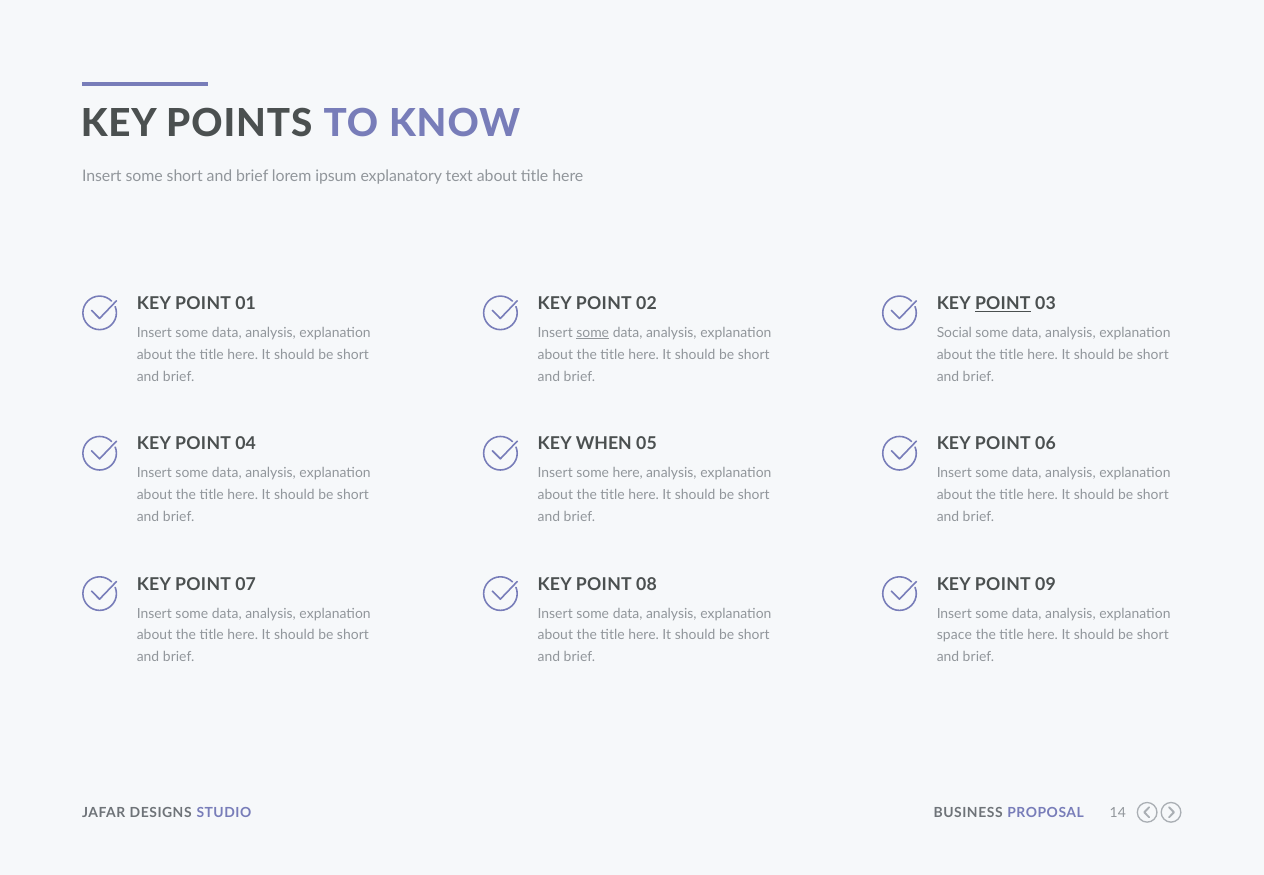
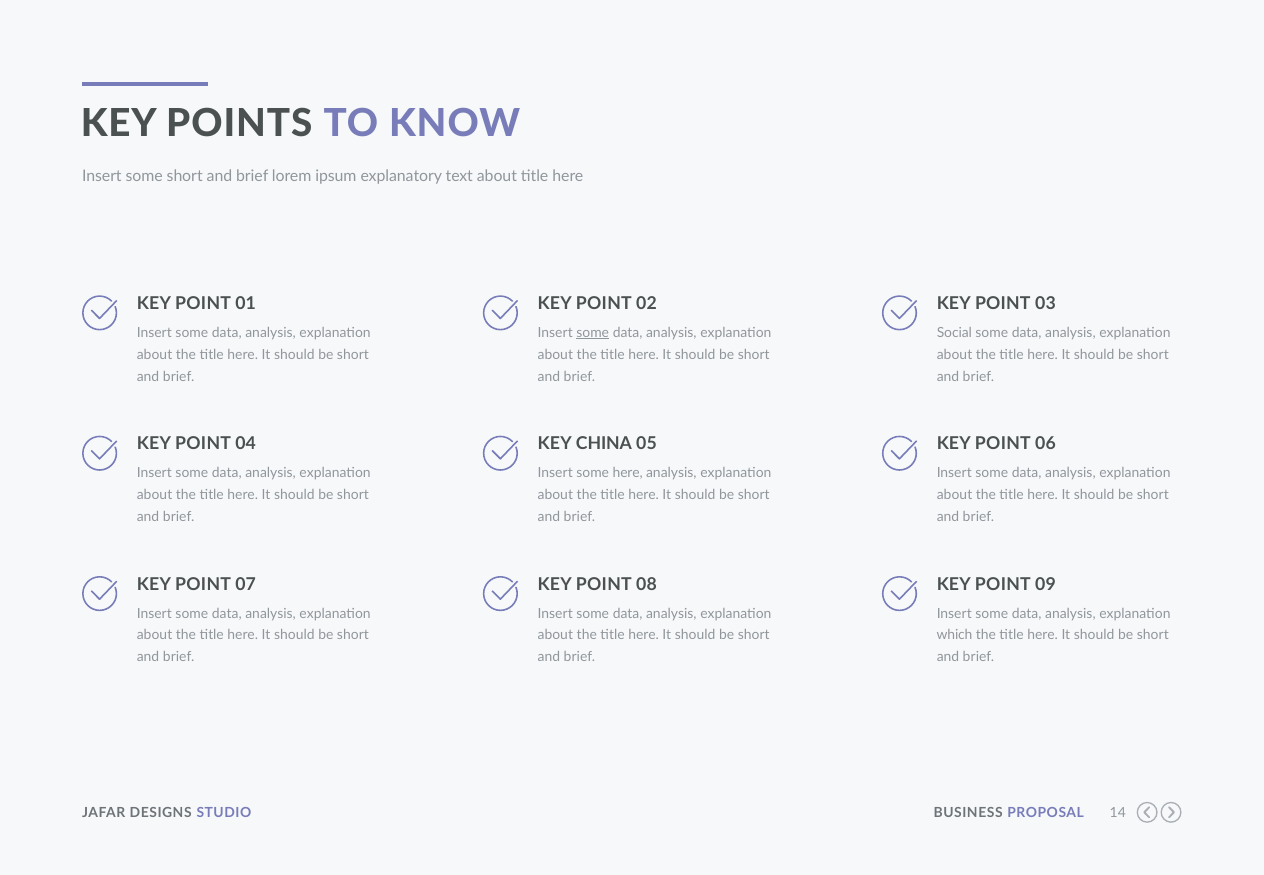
POINT underline: present -> none (1003, 303)
WHEN: WHEN -> CHINA (604, 444)
space: space -> which (955, 635)
